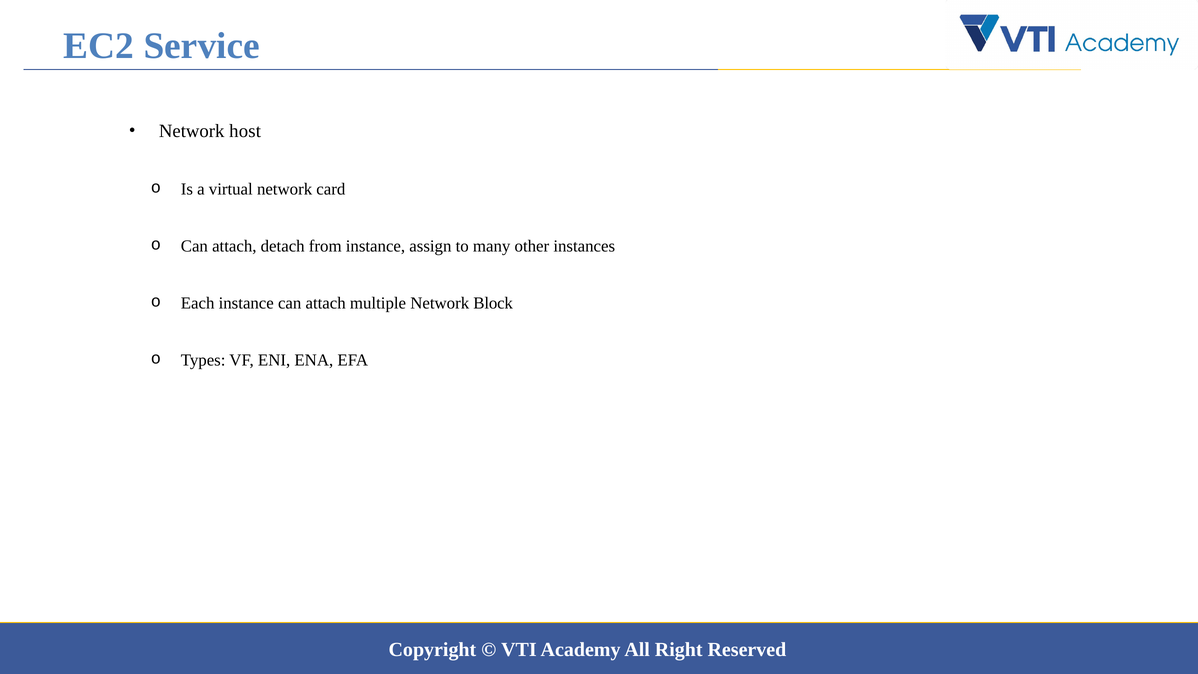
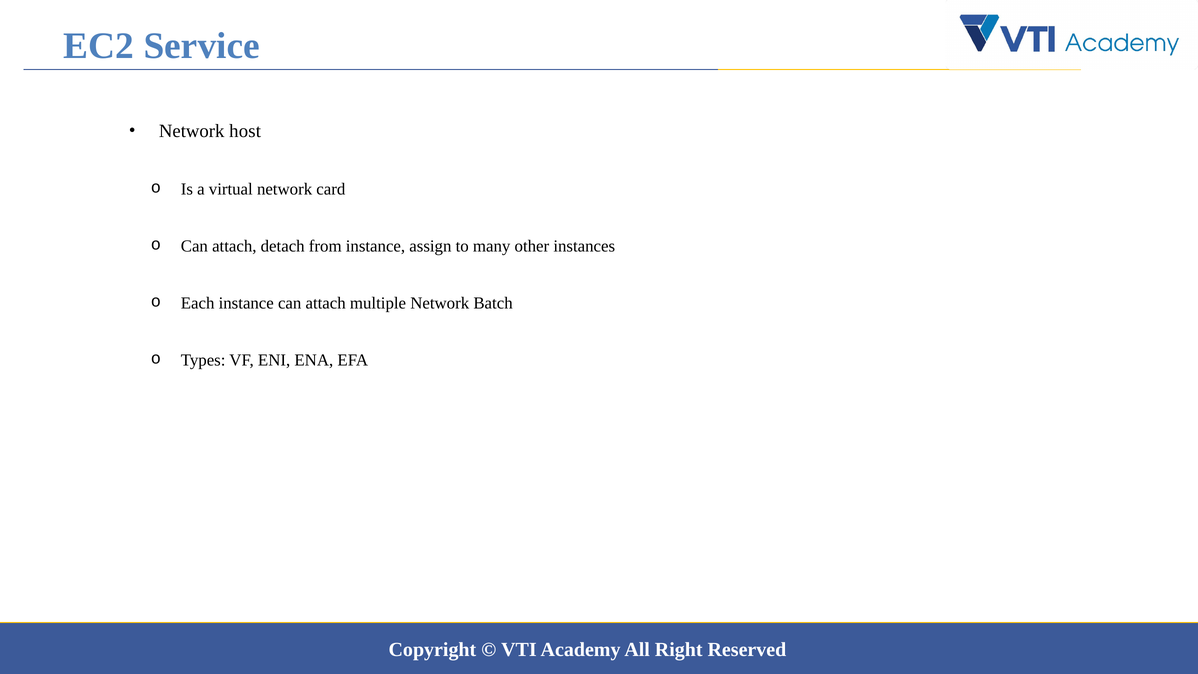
Block: Block -> Batch (493, 303)
